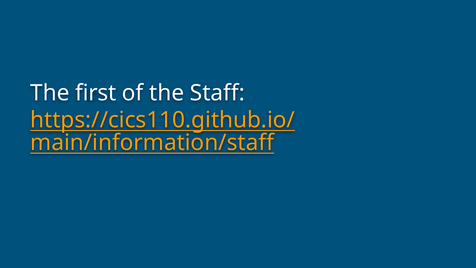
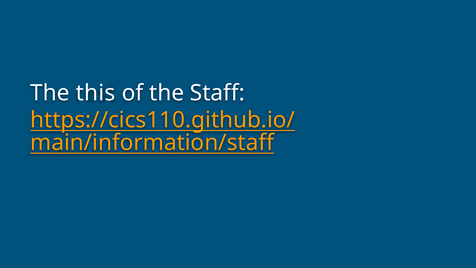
first: first -> this (96, 93)
